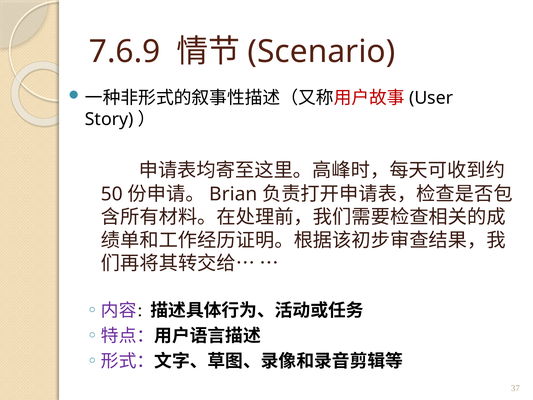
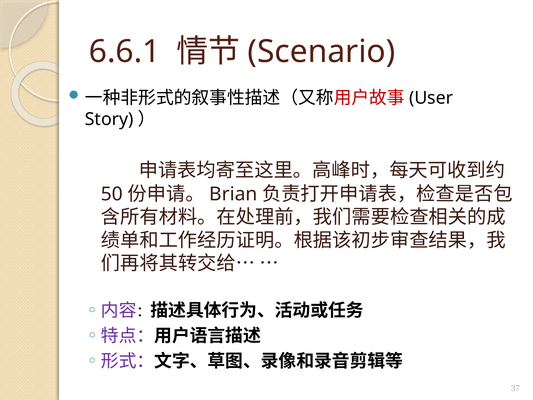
7.6.9: 7.6.9 -> 6.6.1 (125, 52)
